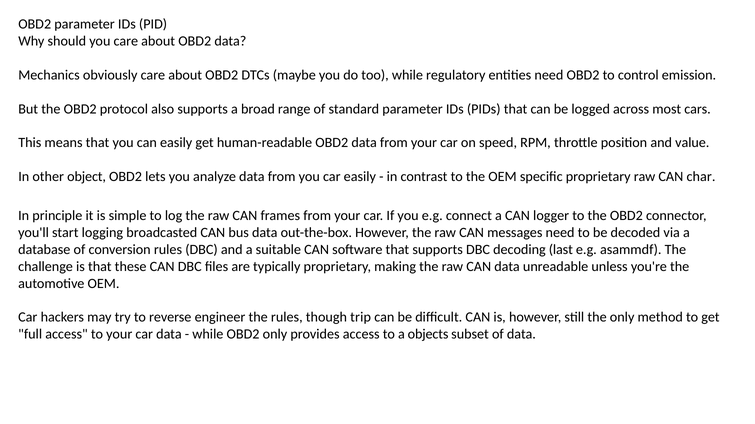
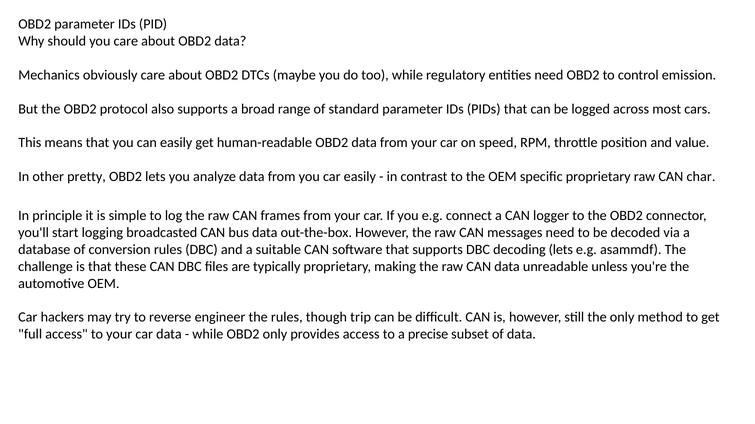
object: object -> pretty (87, 177)
decoding last: last -> lets (561, 250)
objects: objects -> precise (428, 335)
